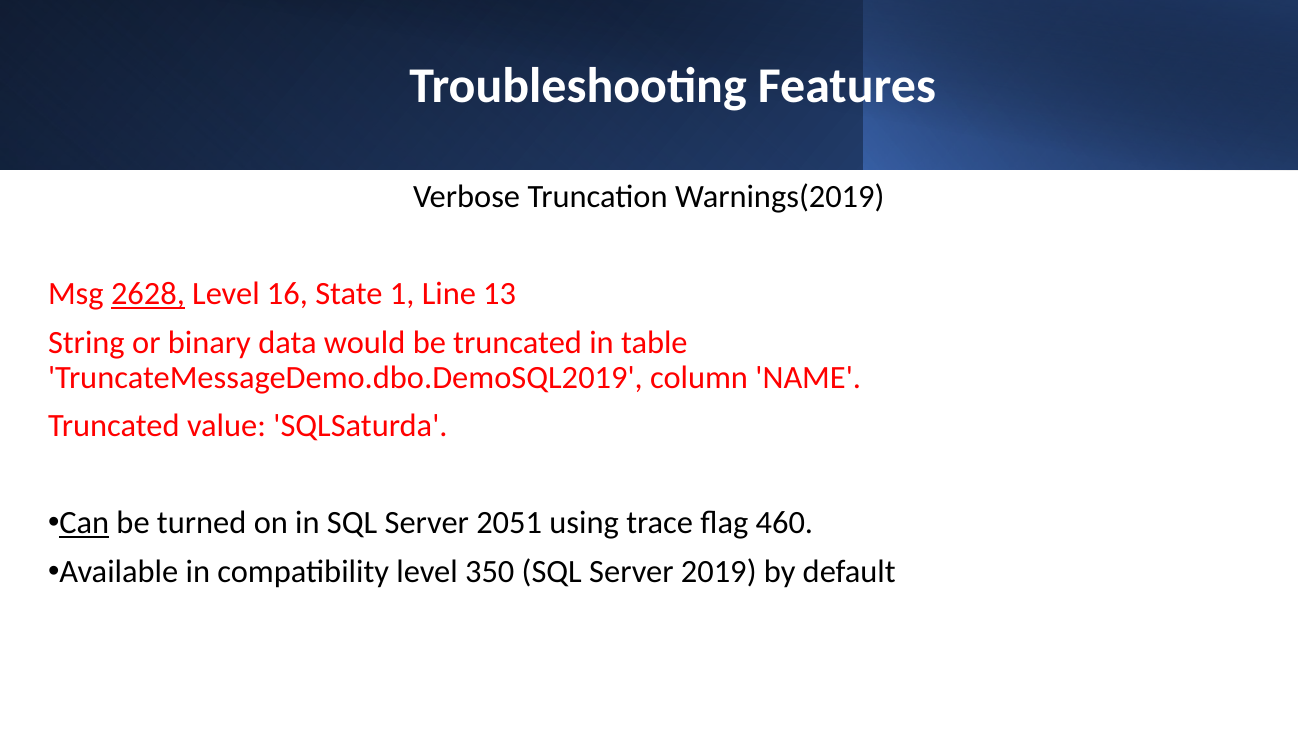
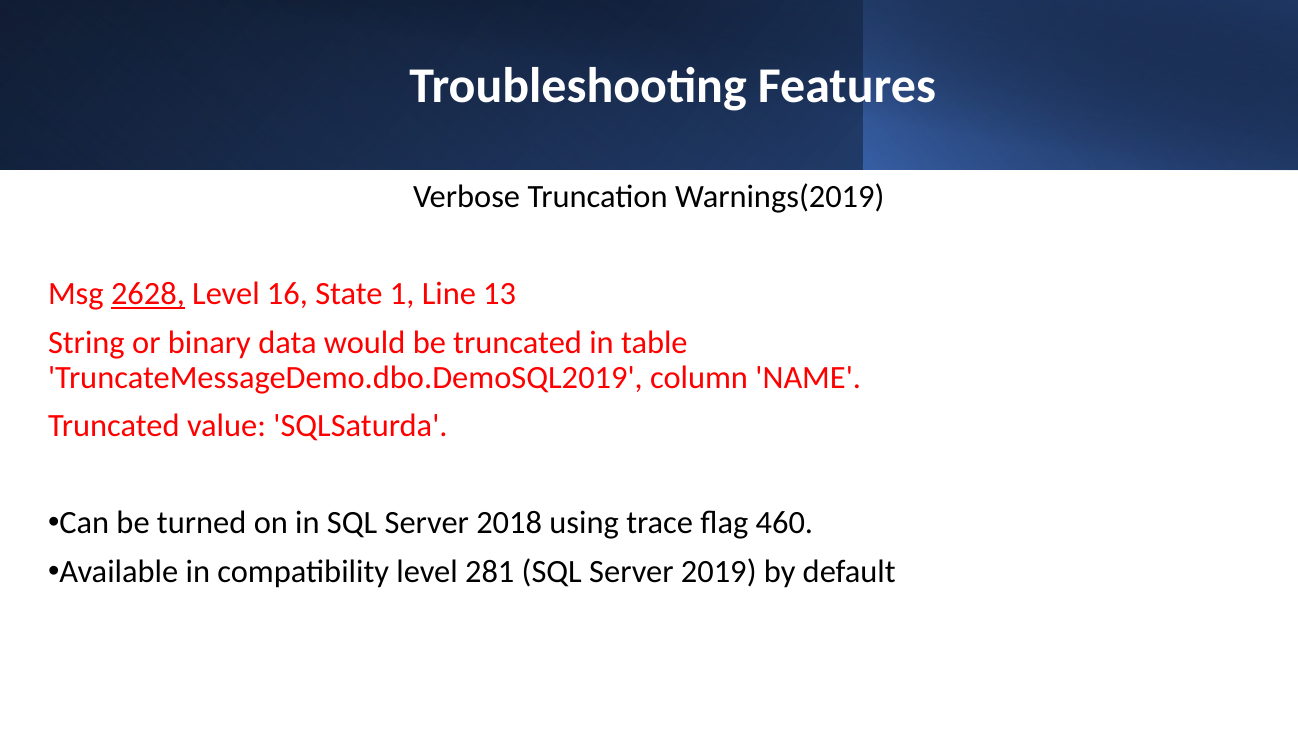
Can underline: present -> none (84, 523)
2051: 2051 -> 2018 (509, 523)
350: 350 -> 281 (490, 572)
